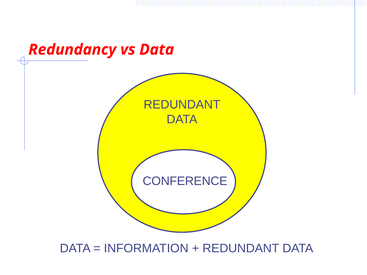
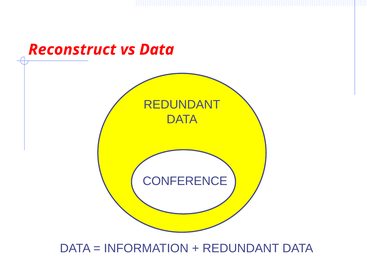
Redundancy: Redundancy -> Reconstruct (72, 50)
